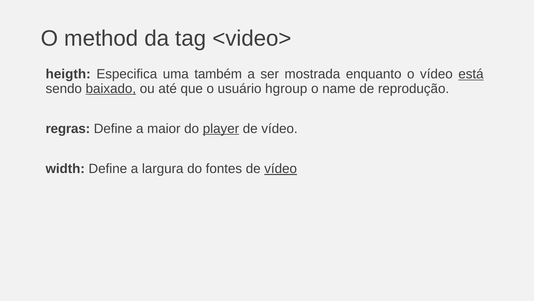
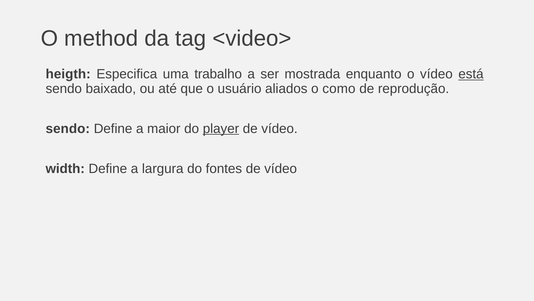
também: também -> trabalho (218, 74)
baixado underline: present -> none (111, 88)
hgroup: hgroup -> aliados (286, 88)
name: name -> como (339, 88)
regras: regras -> sendo (68, 128)
vídeo underline: present -> none (281, 168)
